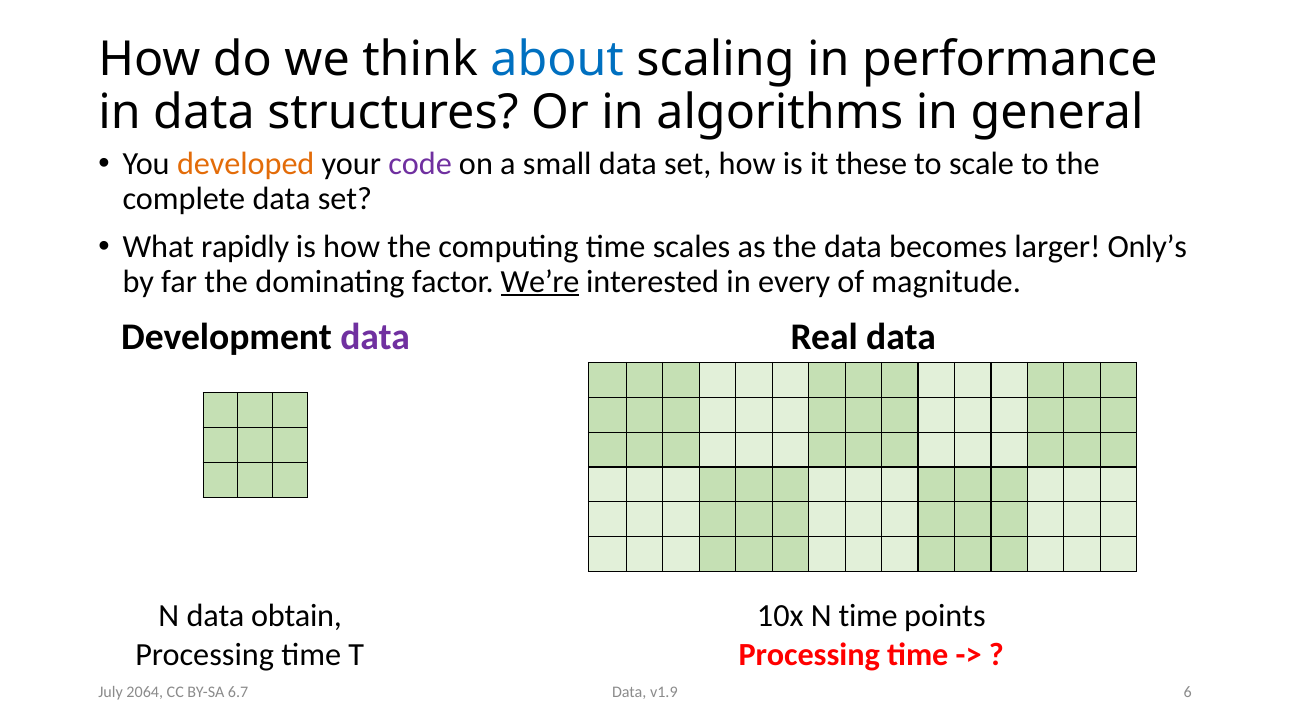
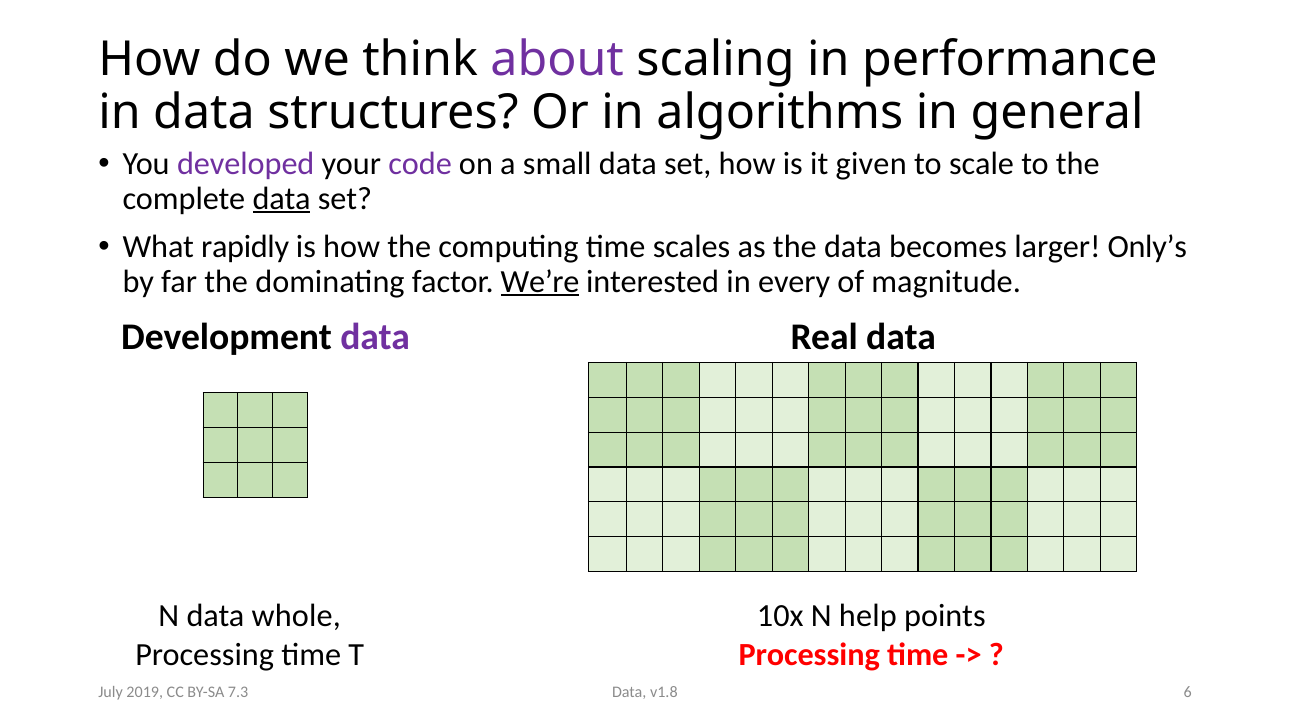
about colour: blue -> purple (557, 60)
developed colour: orange -> purple (246, 164)
these: these -> given (871, 164)
data underline: none -> present (282, 199)
obtain: obtain -> whole (296, 617)
N time: time -> help (868, 617)
v1.9: v1.9 -> v1.8 (664, 693)
2064: 2064 -> 2019 (145, 693)
6.7: 6.7 -> 7.3 (238, 693)
